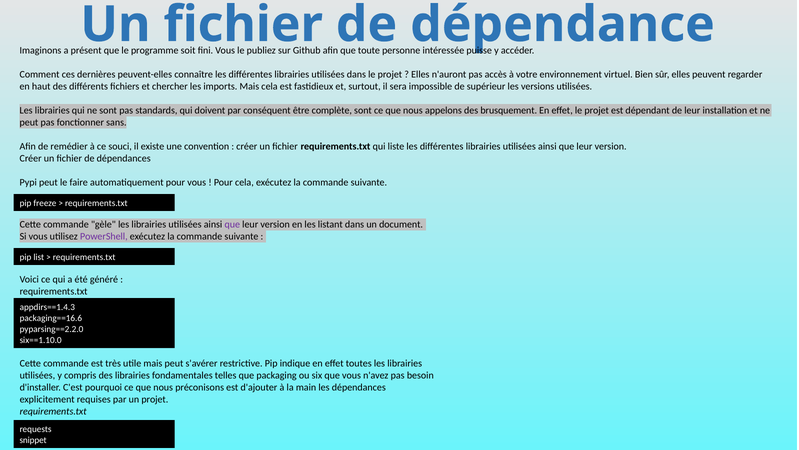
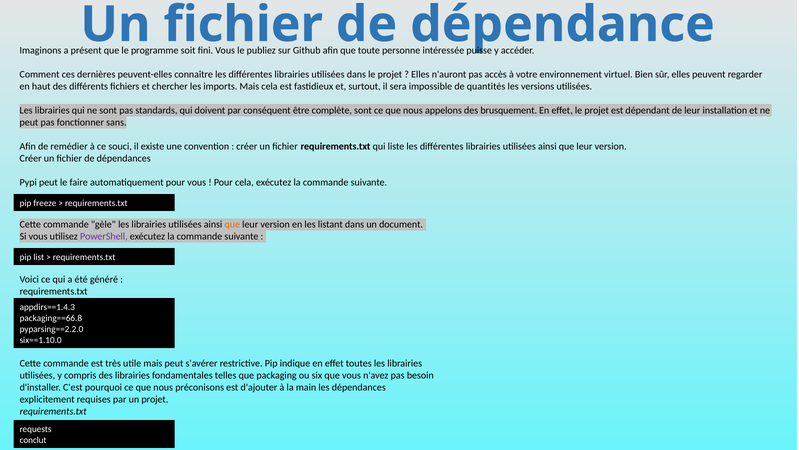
supérieur: supérieur -> quantités (486, 86)
que colour: purple -> orange (232, 224)
packaging==16.6: packaging==16.6 -> packaging==66.8 (51, 318)
snippet: snippet -> conclut (33, 440)
